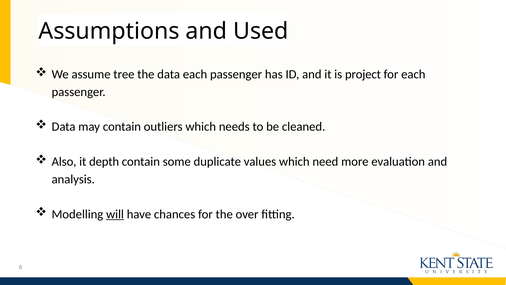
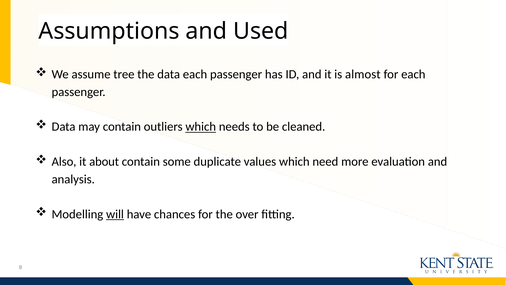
project: project -> almost (363, 74)
which underline: none -> present (201, 127)
depth: depth -> about (104, 162)
